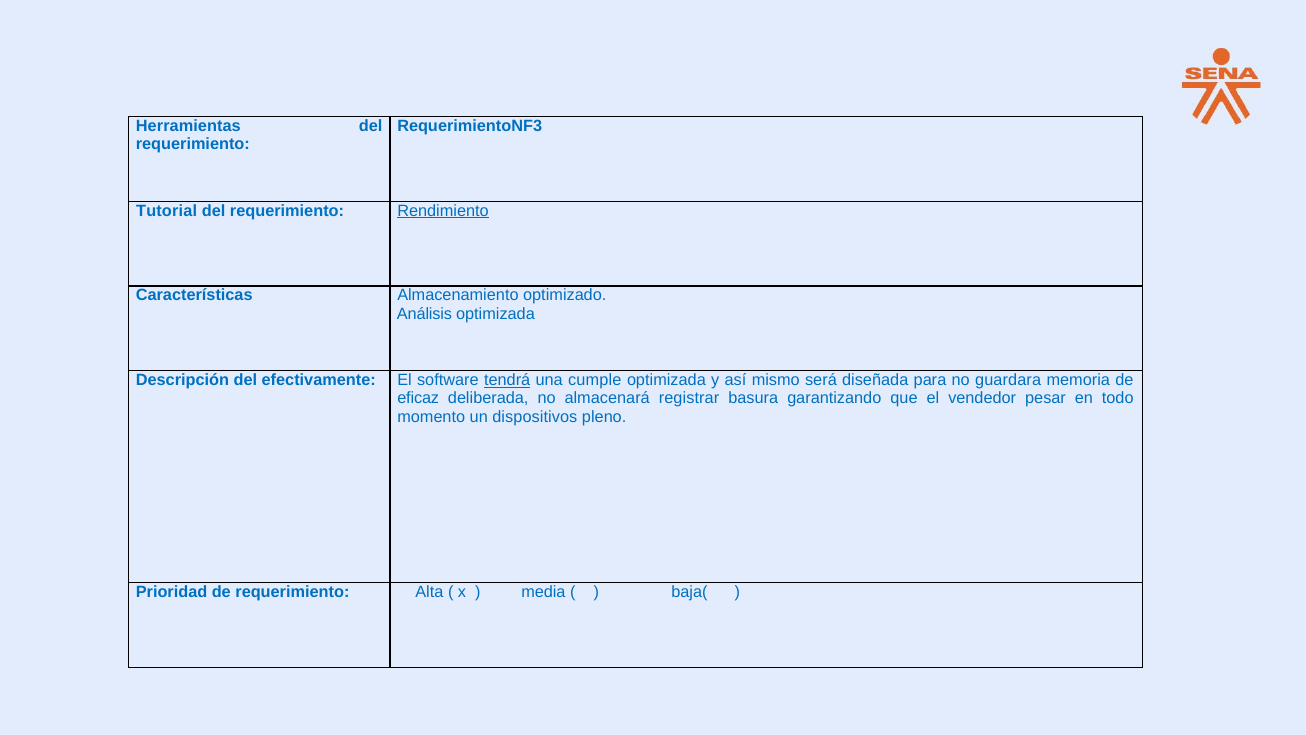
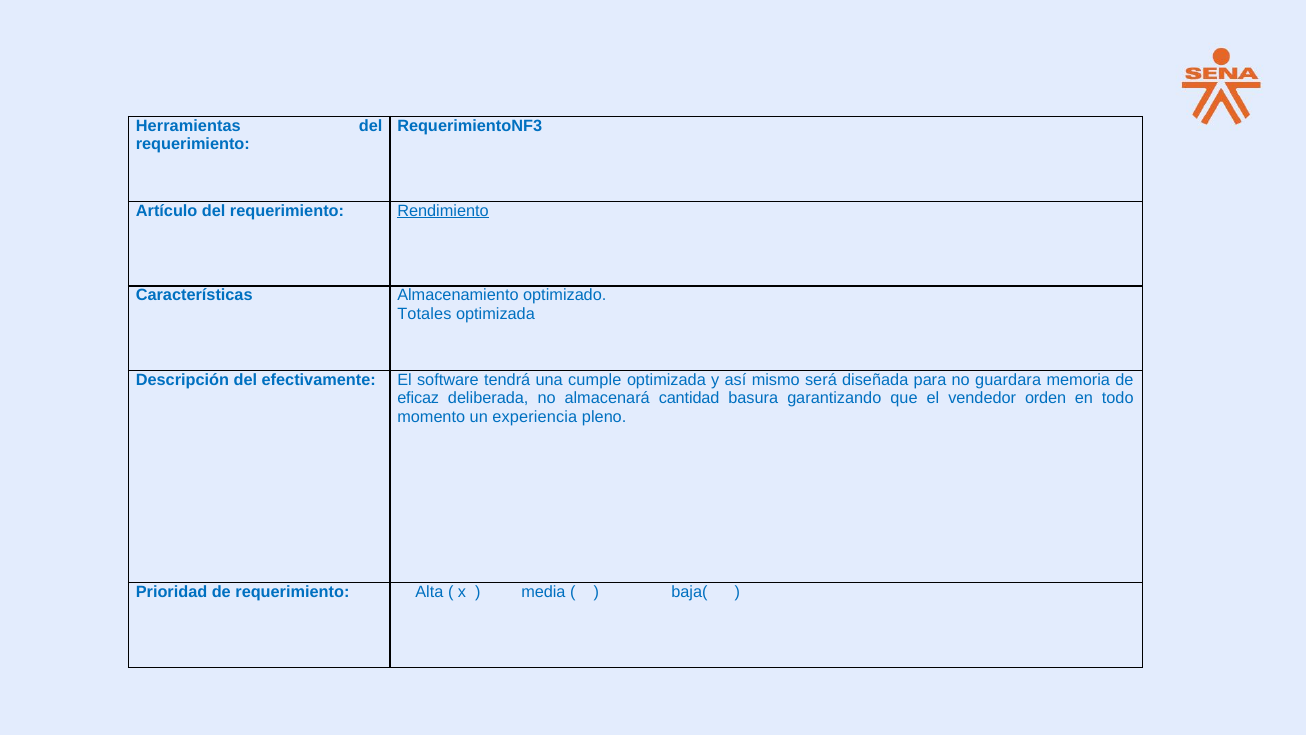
Tutorial: Tutorial -> Artículo (167, 211)
Análisis: Análisis -> Totales (424, 314)
tendrá underline: present -> none (507, 380)
registrar: registrar -> cantidad (689, 398)
pesar: pesar -> orden (1046, 398)
dispositivos: dispositivos -> experiencia (535, 417)
